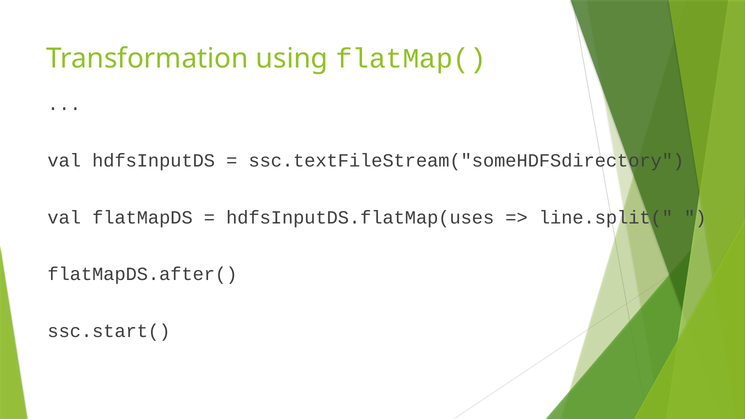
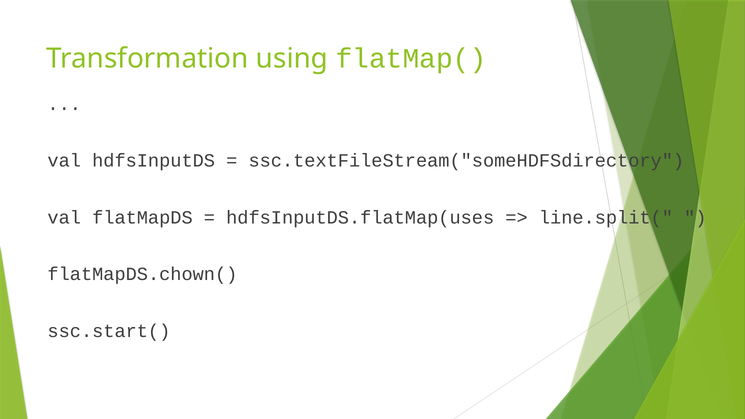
flatMapDS.after(: flatMapDS.after( -> flatMapDS.chown( (142, 274)
